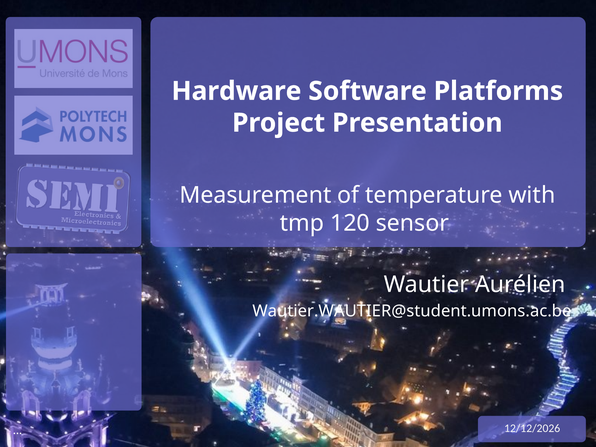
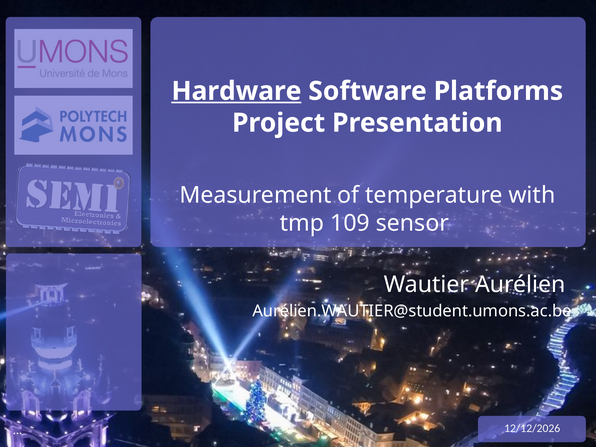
Hardware underline: none -> present (236, 91)
120: 120 -> 109 (350, 223)
Wautier.WAUTIER@student.umons.ac.be: Wautier.WAUTIER@student.umons.ac.be -> Aurélien.WAUTIER@student.umons.ac.be (412, 311)
